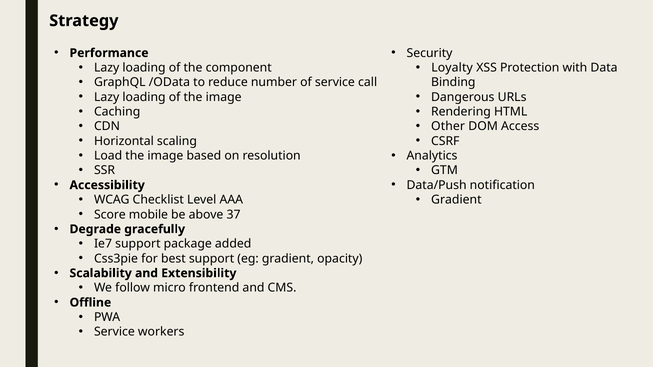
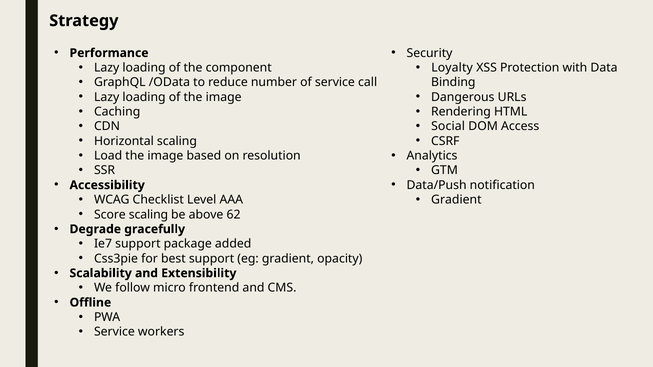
Other: Other -> Social (448, 126)
Score mobile: mobile -> scaling (148, 215)
37: 37 -> 62 (234, 215)
